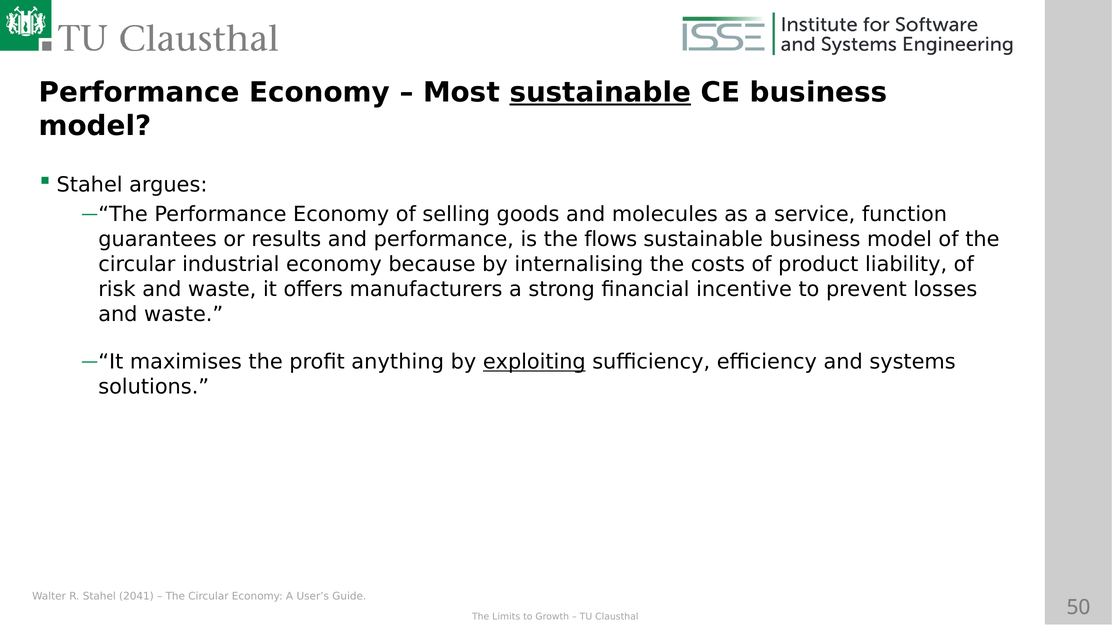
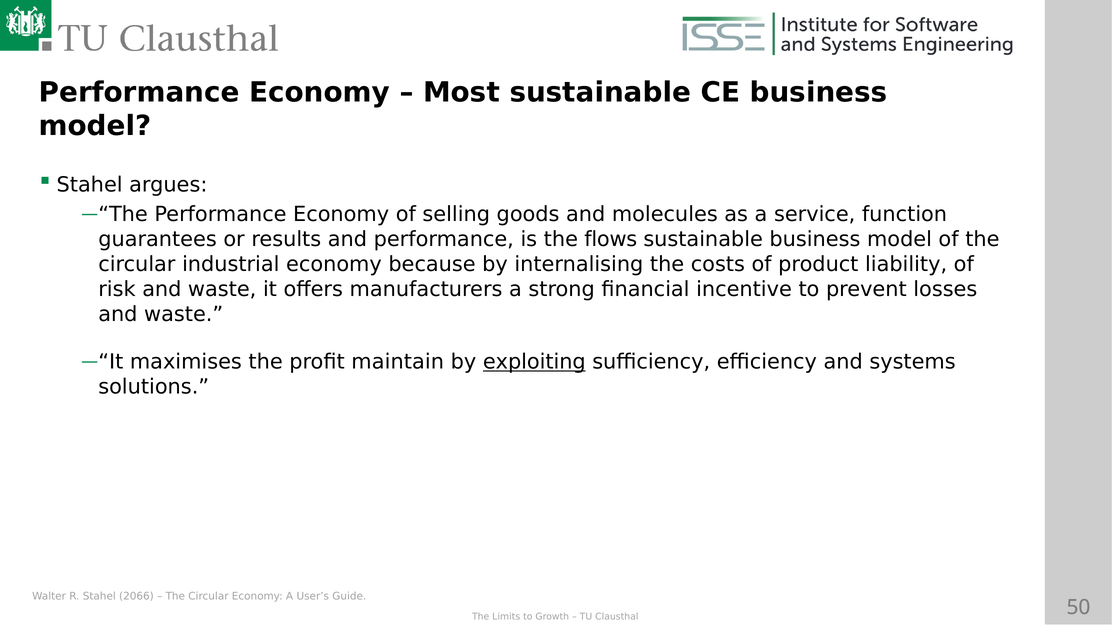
sustainable underline: present -> none (600, 93)
anything: anything -> maintain (398, 362)
2041: 2041 -> 2066 (136, 596)
